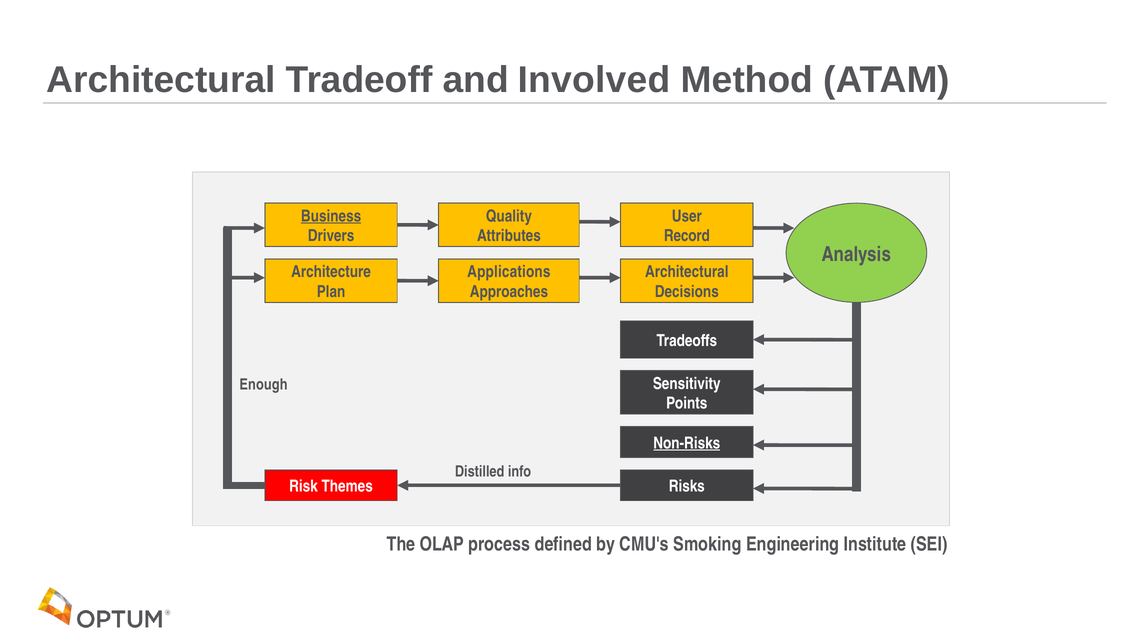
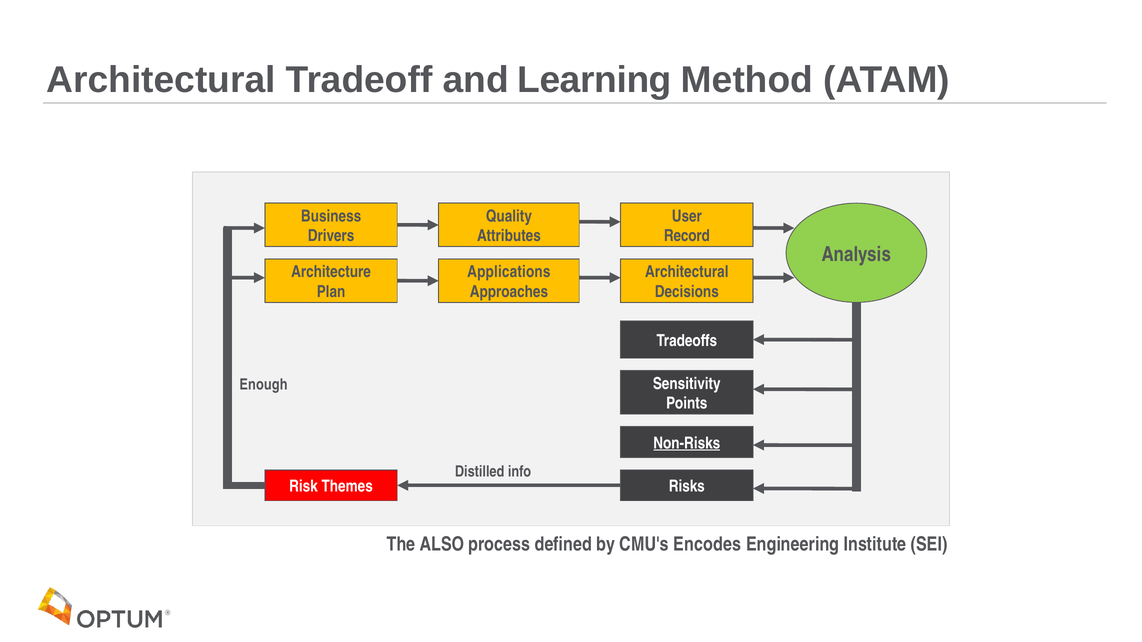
Involved: Involved -> Learning (594, 80)
Business underline: present -> none (331, 216)
OLAP: OLAP -> ALSO (442, 544)
Smoking: Smoking -> Encodes (707, 544)
